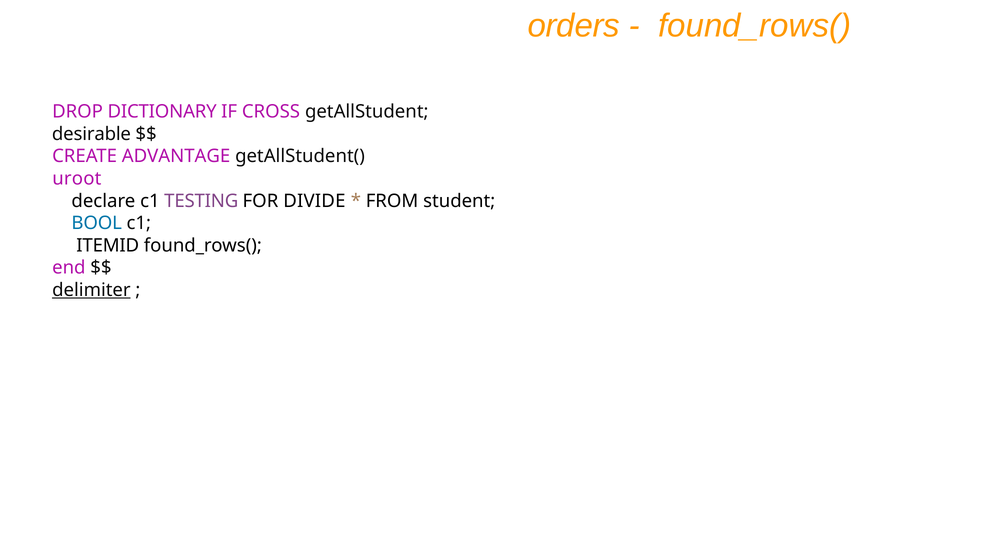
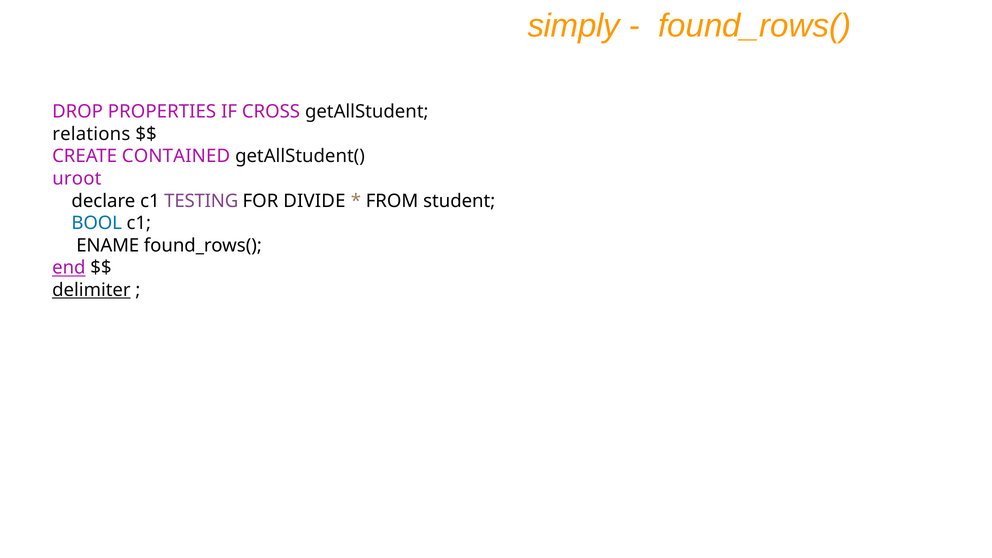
orders: orders -> simply (574, 26)
DICTIONARY: DICTIONARY -> PROPERTIES (162, 112)
desirable: desirable -> relations (91, 134)
ADVANTAGE: ADVANTAGE -> CONTAINED (176, 156)
ITEMID: ITEMID -> ENAME (108, 246)
end underline: none -> present (69, 268)
